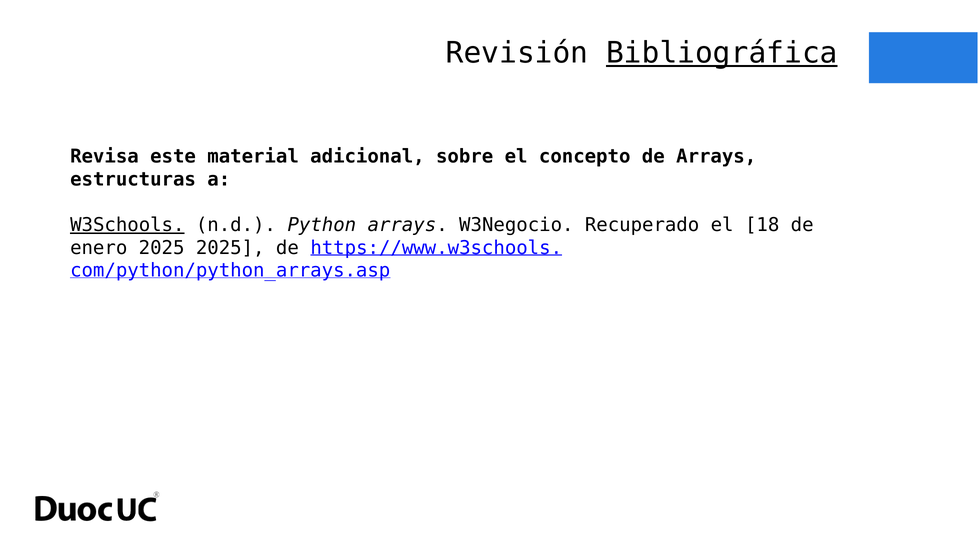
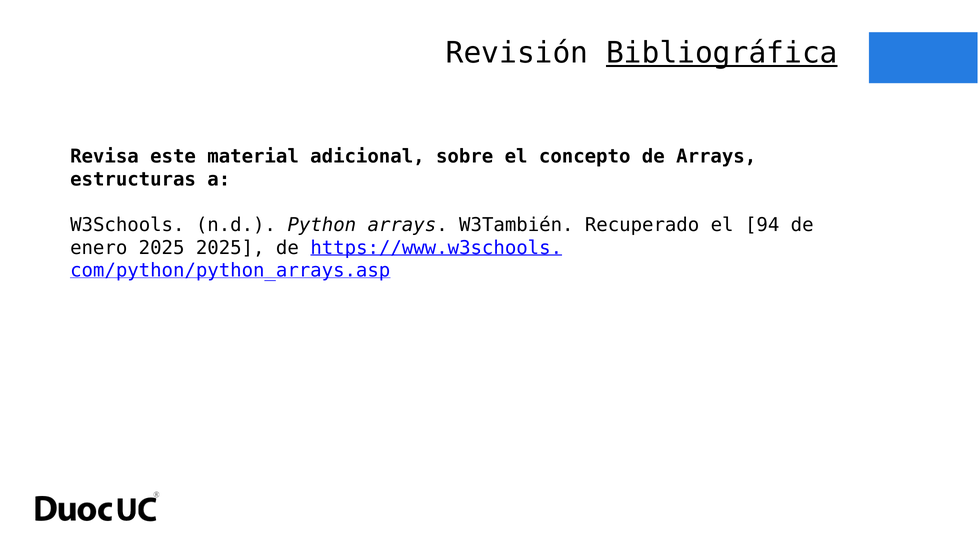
W3Schools underline: present -> none (127, 225)
W3Negocio: W3Negocio -> W3También (516, 225)
18: 18 -> 94 (762, 225)
